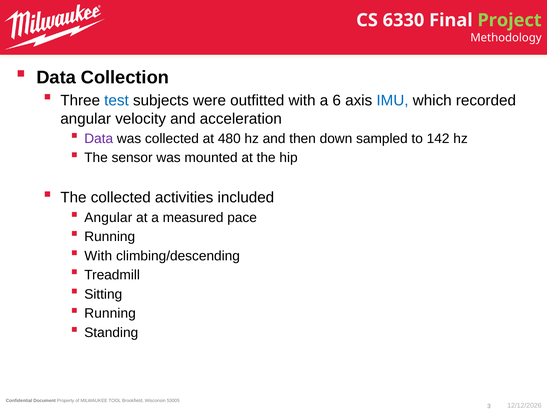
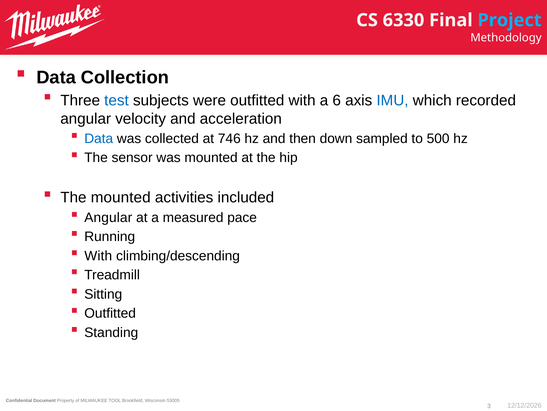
Project colour: light green -> light blue (510, 20)
Data colour: purple -> blue (99, 138)
480: 480 -> 746 (229, 138)
142: 142 -> 500 (438, 138)
The collected: collected -> mounted (121, 197)
Running: Running -> Outfitted (110, 313)
